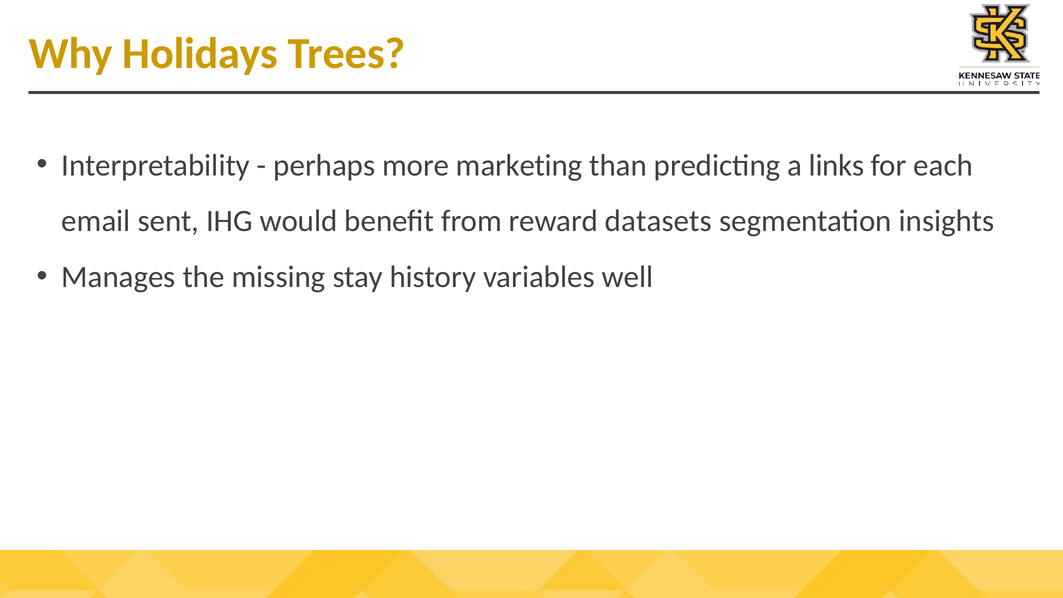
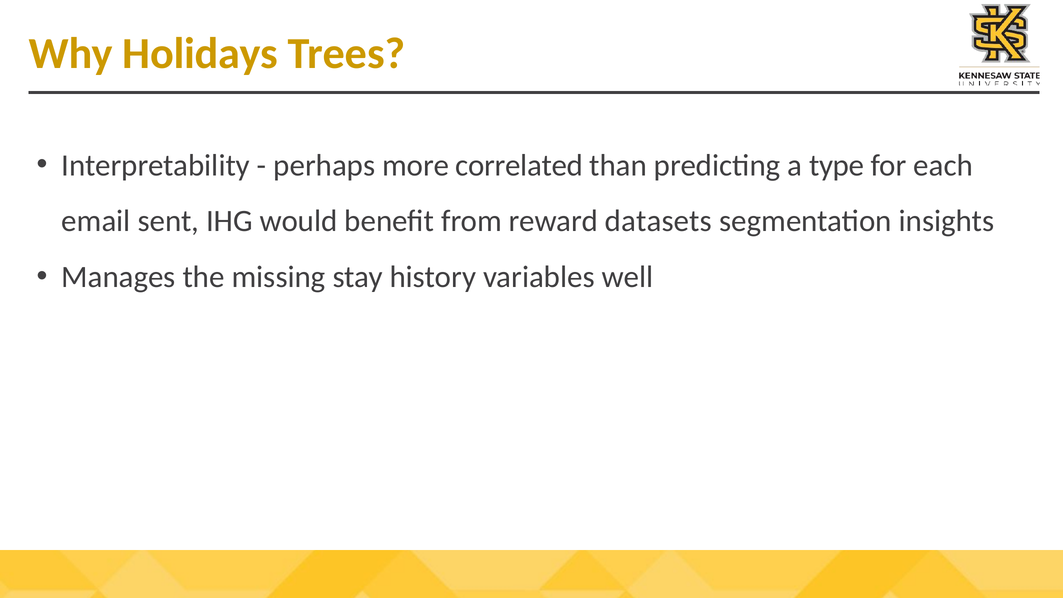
marketing: marketing -> correlated (519, 165)
links: links -> type (837, 165)
